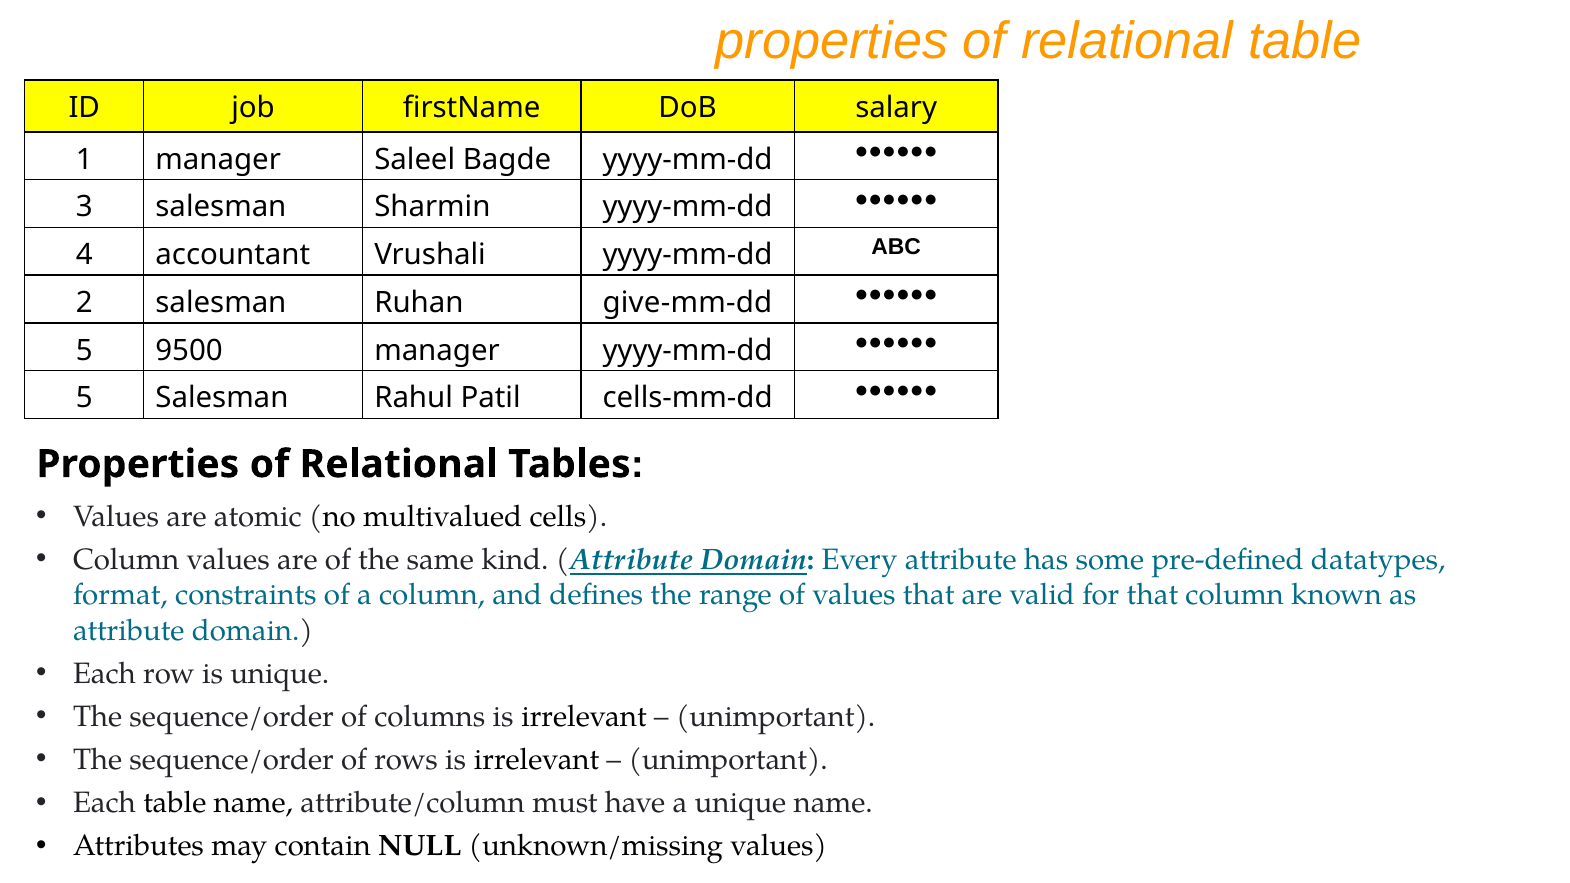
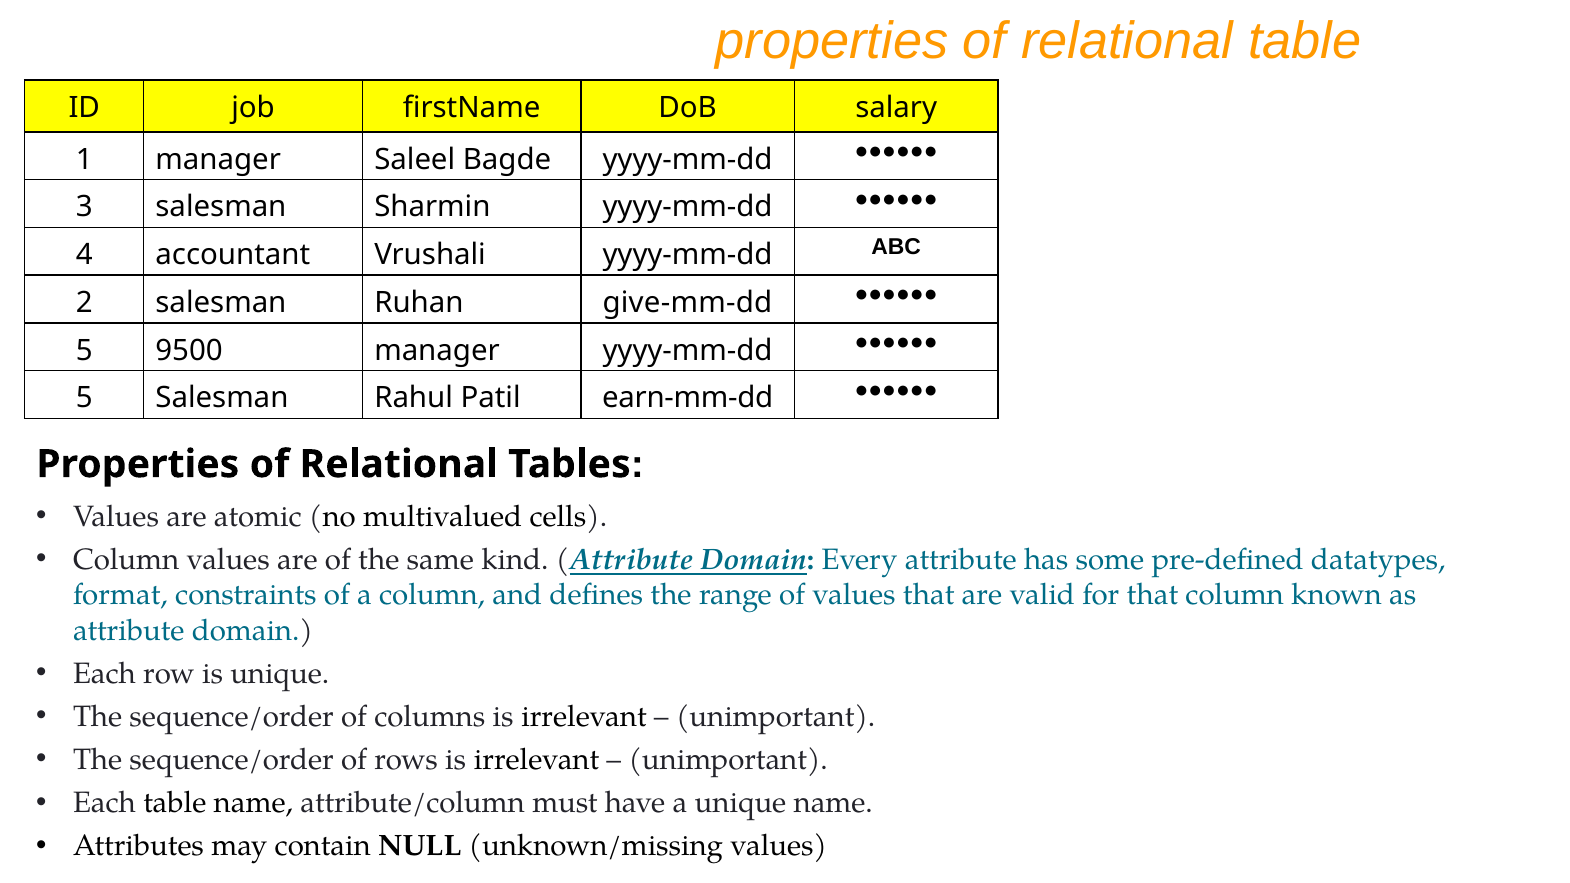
cells-mm-dd: cells-mm-dd -> earn-mm-dd (688, 398)
